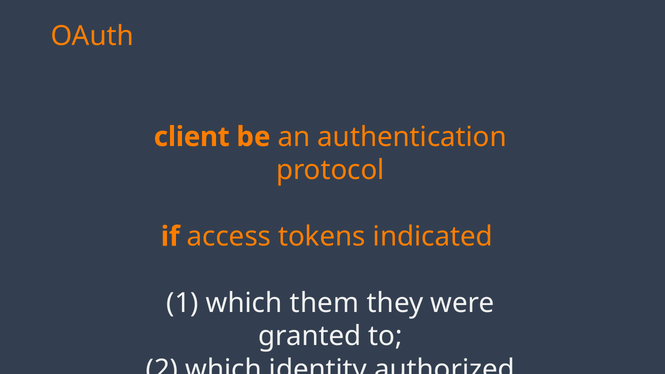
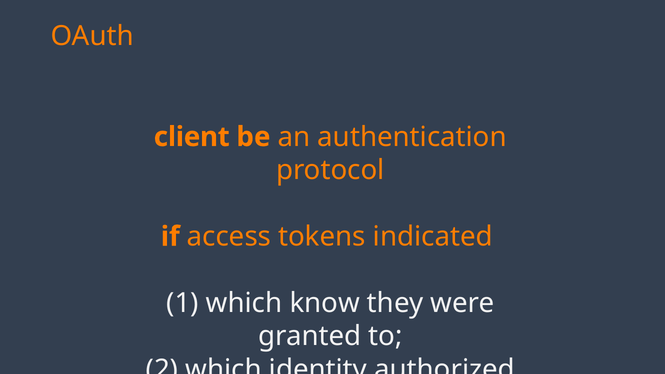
which them: them -> know (325, 303)
